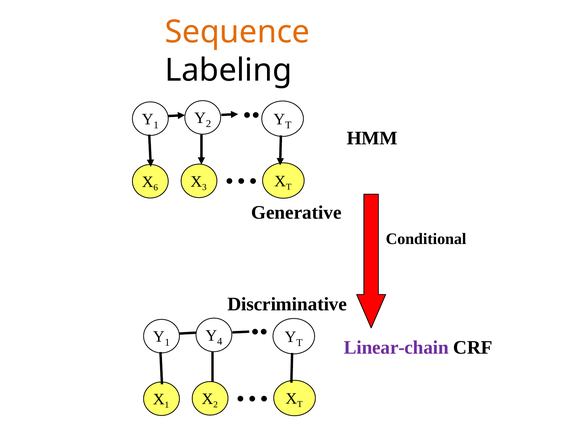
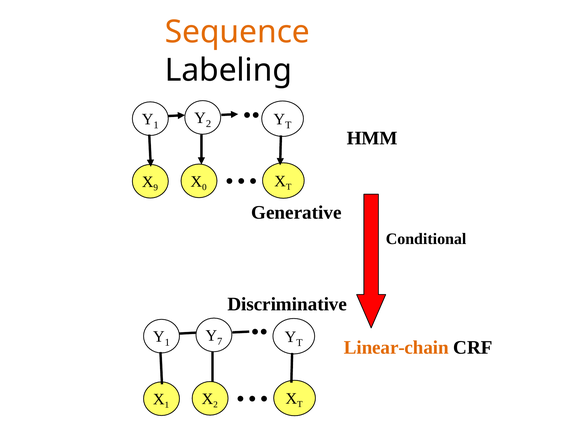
6: 6 -> 9 (156, 188)
3: 3 -> 0 (204, 187)
4: 4 -> 7 (220, 342)
Linear-chain colour: purple -> orange (396, 348)
